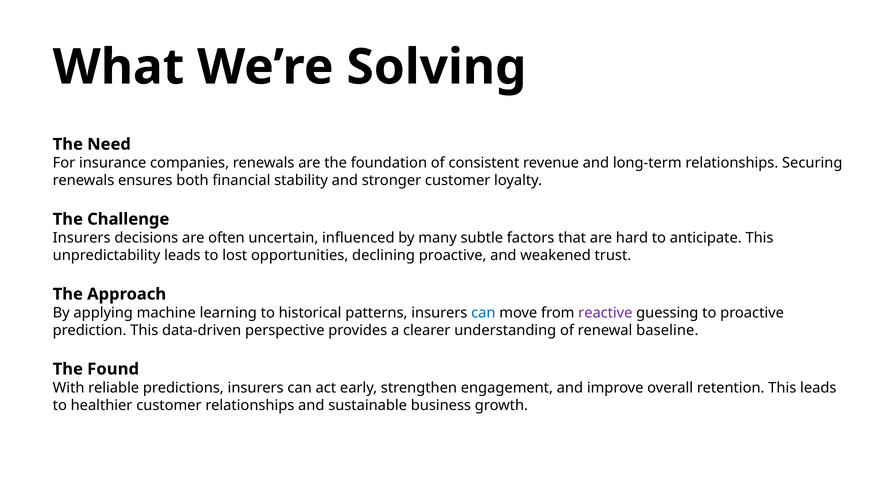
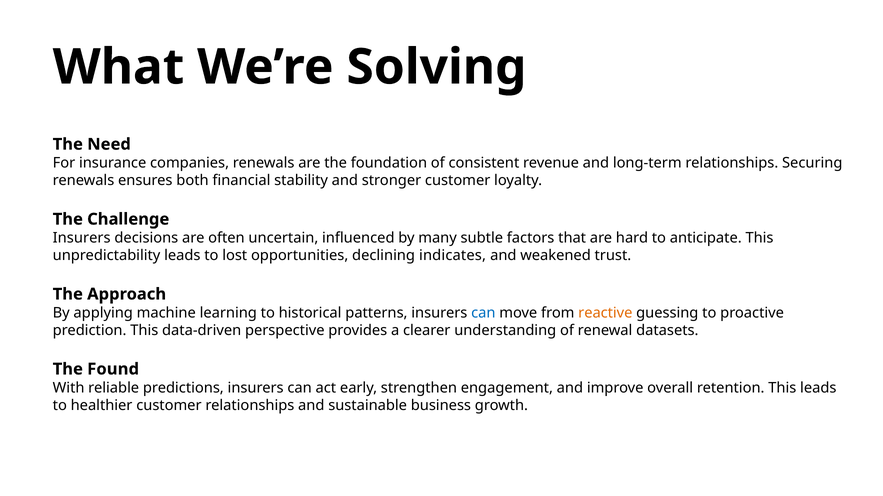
declining proactive: proactive -> indicates (453, 256)
reactive colour: purple -> orange (605, 313)
baseline: baseline -> datasets (667, 331)
